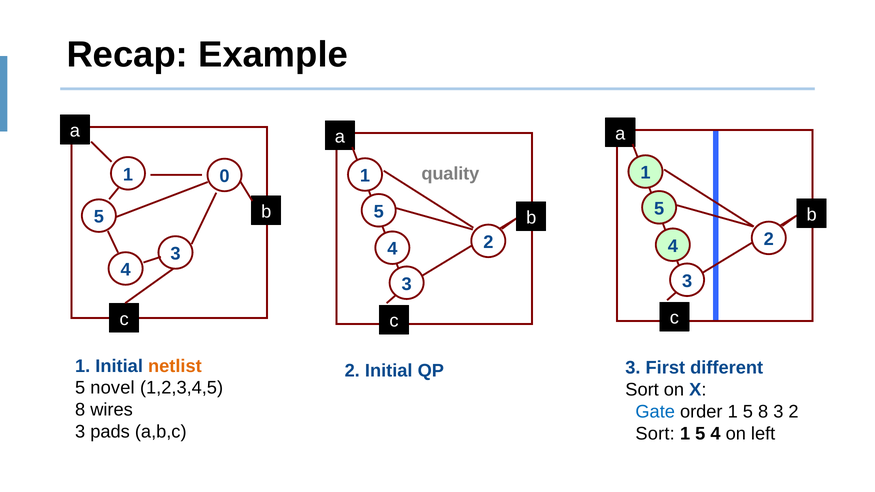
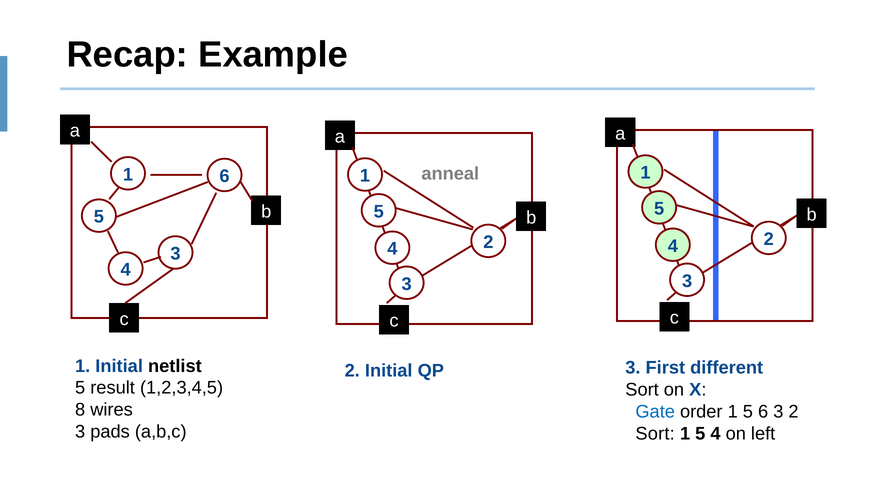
quality: quality -> anneal (450, 174)
1 0: 0 -> 6 (225, 176)
netlist colour: orange -> black (175, 366)
novel: novel -> result (113, 388)
5 8: 8 -> 6 (763, 412)
